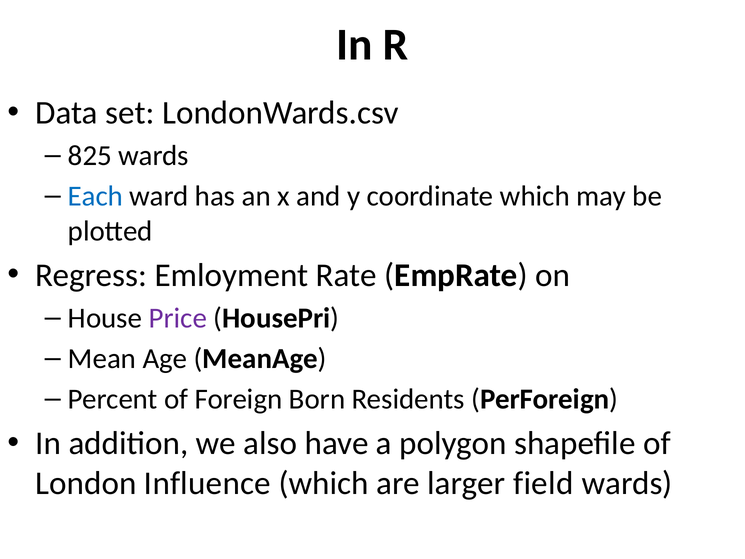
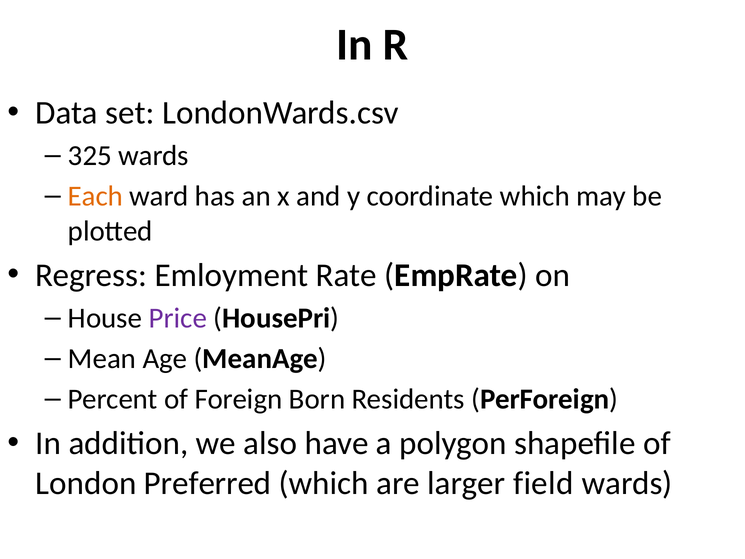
825: 825 -> 325 (90, 156)
Each colour: blue -> orange (96, 196)
Influence: Influence -> Preferred (208, 483)
